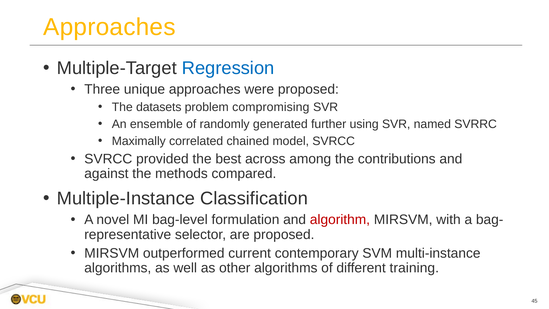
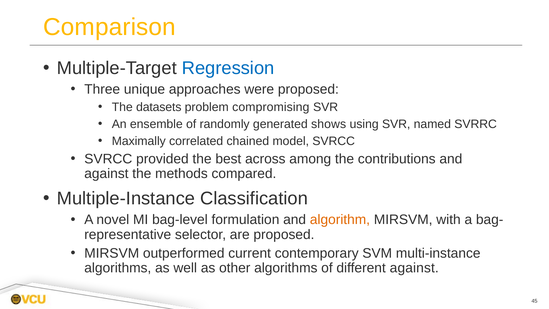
Approaches: Approaches -> Comparison (110, 27)
further: further -> shows (329, 124)
algorithm colour: red -> orange (340, 220)
different training: training -> against (414, 268)
